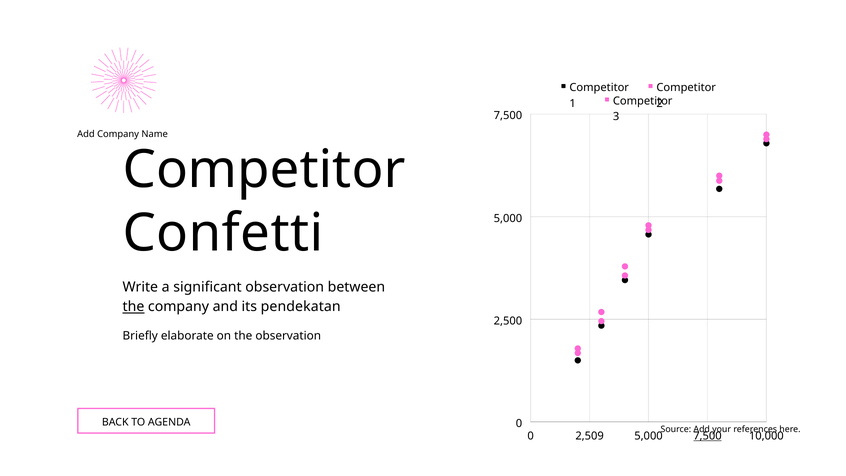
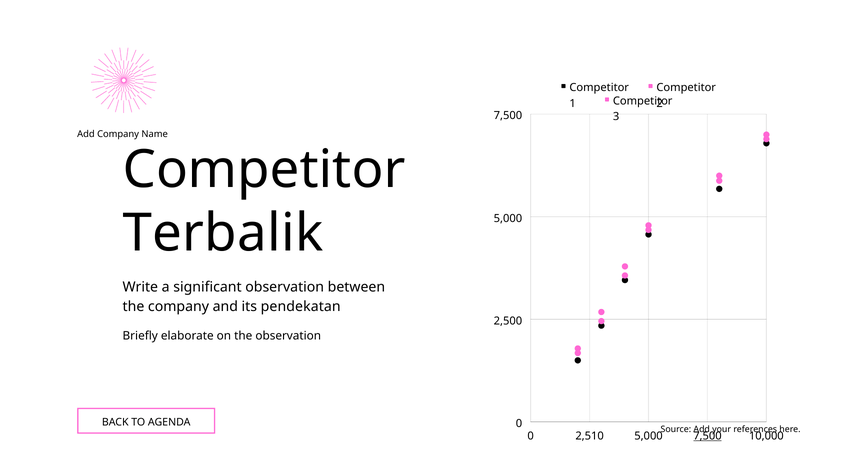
Confetti: Confetti -> Terbalik (223, 233)
the underline: present -> none (133, 307)
2,509: 2,509 -> 2,510 (590, 436)
